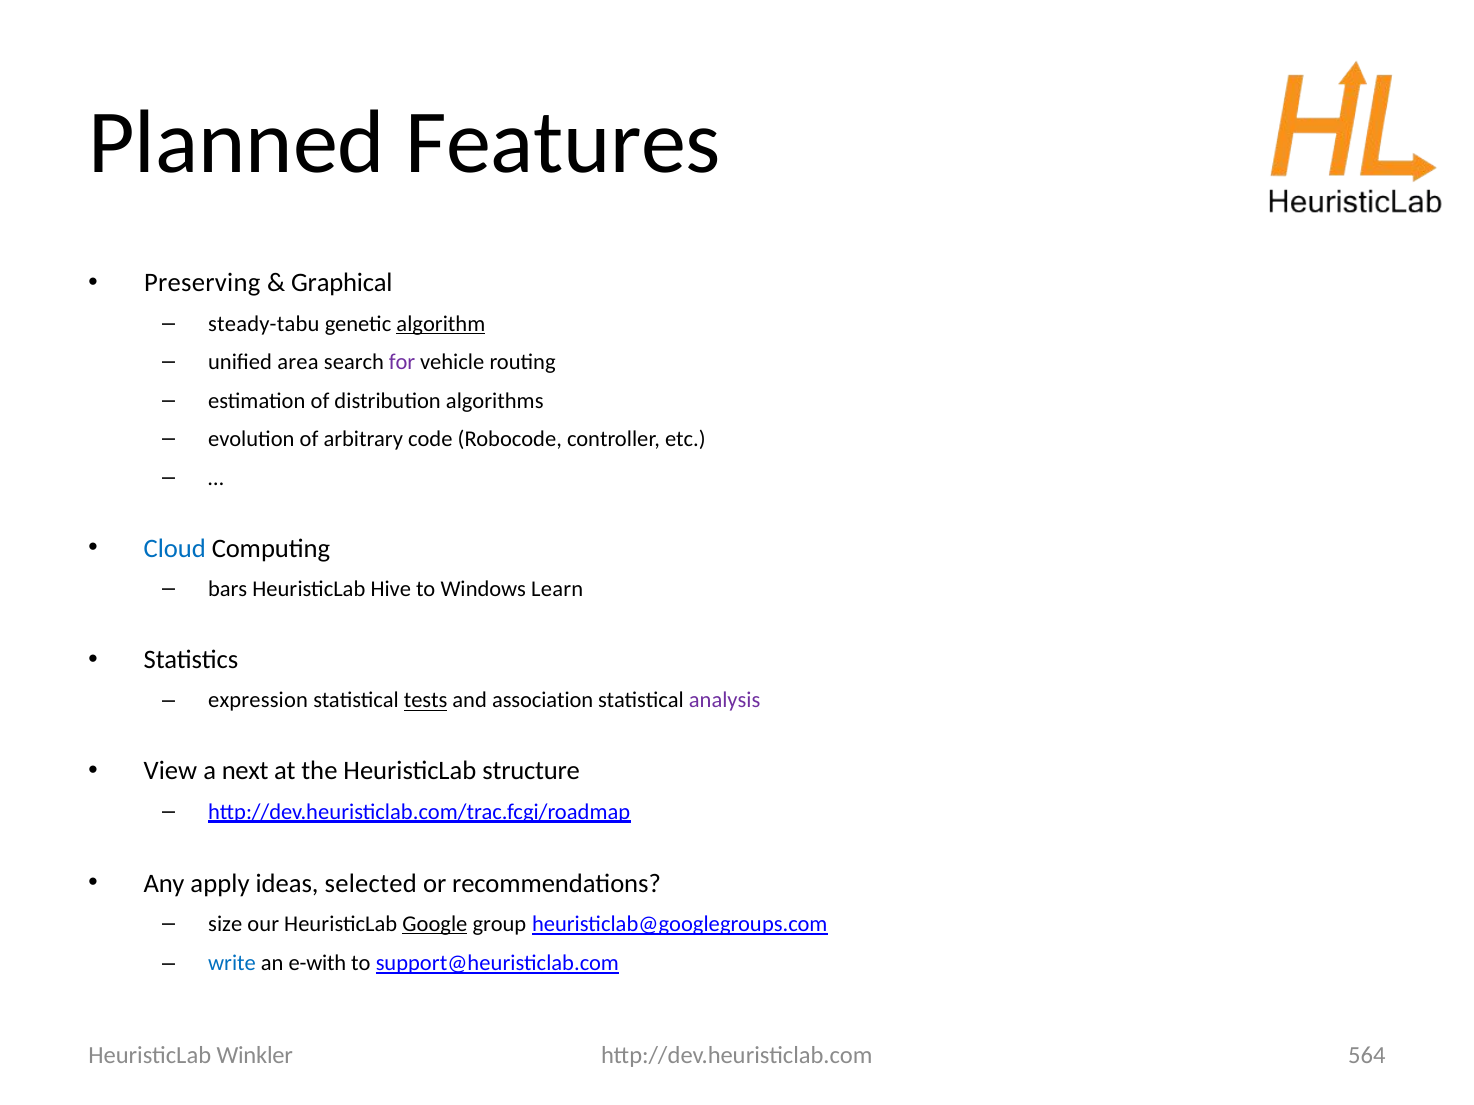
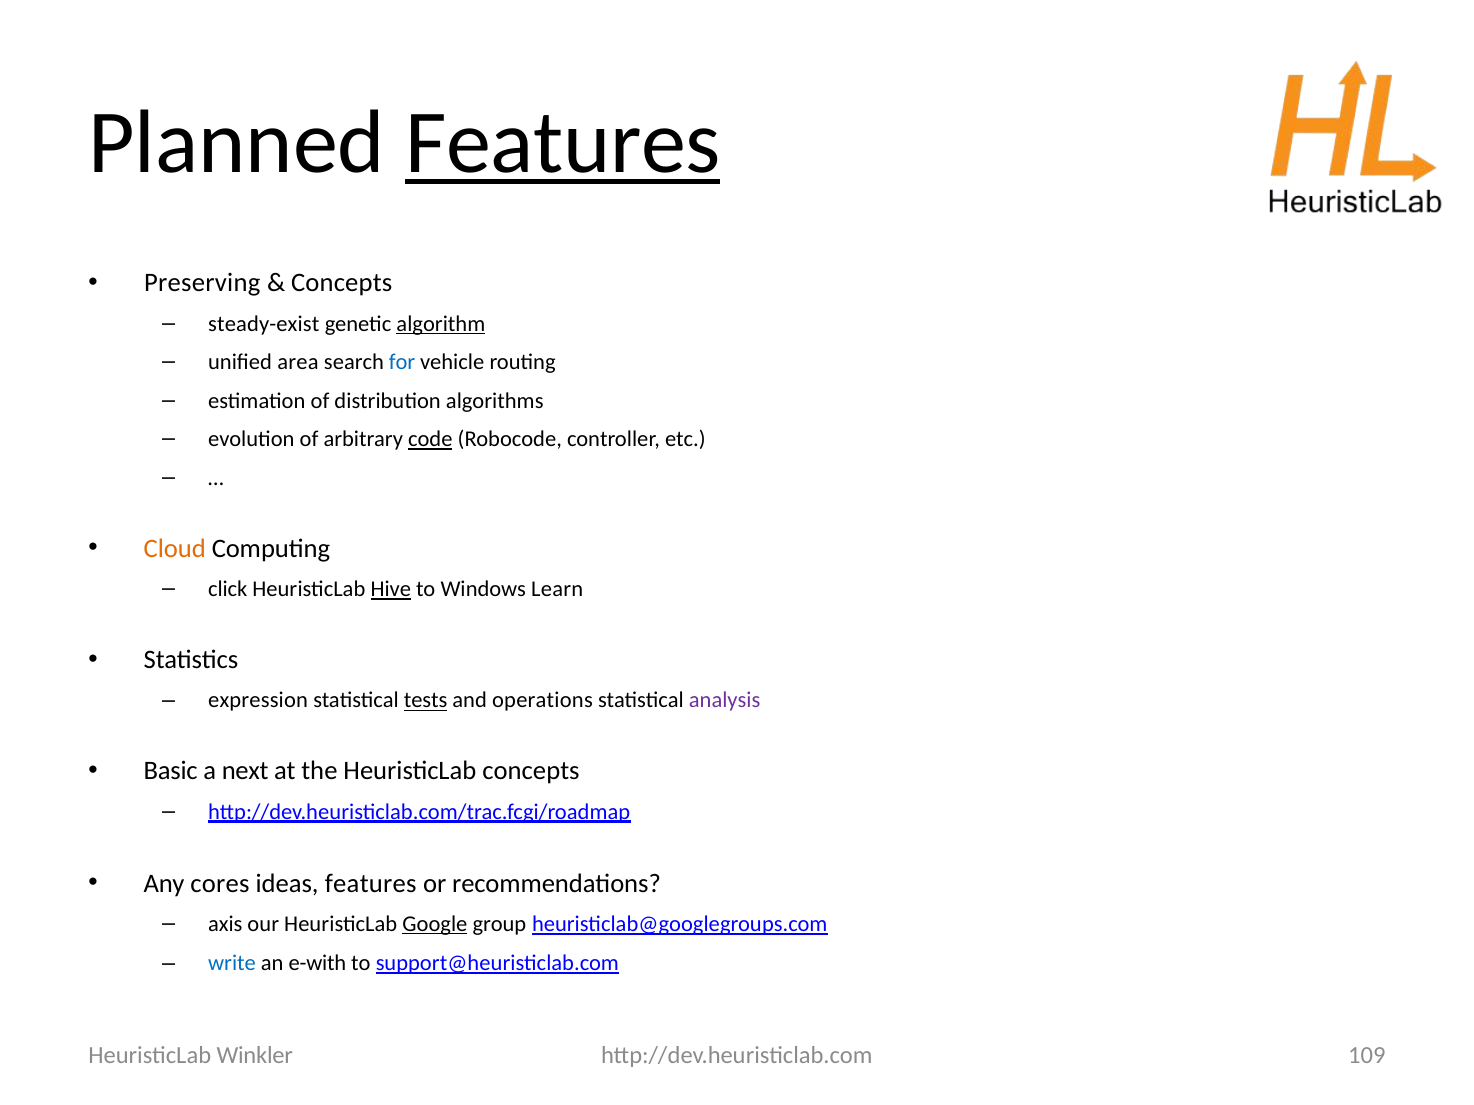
Features underline: none -> present (563, 143)
Graphical: Graphical -> Concepts (342, 283)
steady-tabu: steady-tabu -> steady-exist (264, 324)
for colour: purple -> blue (402, 362)
code underline: none -> present (430, 439)
Cloud colour: blue -> orange (175, 549)
bars: bars -> click (228, 589)
Hive underline: none -> present (391, 589)
association: association -> operations (542, 701)
View: View -> Basic (171, 772)
HeuristicLab structure: structure -> concepts (531, 772)
apply: apply -> cores (220, 884)
ideas selected: selected -> features (371, 884)
size: size -> axis (225, 924)
564: 564 -> 109 (1367, 1056)
